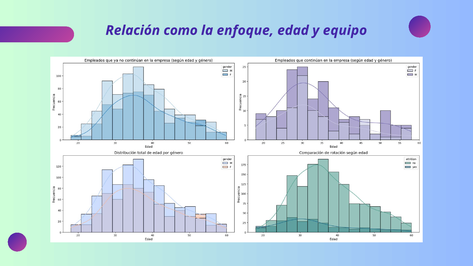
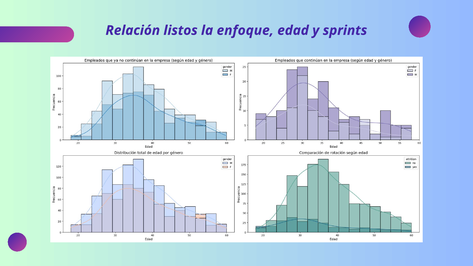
como: como -> listos (181, 30)
equipo: equipo -> sprints (345, 30)
